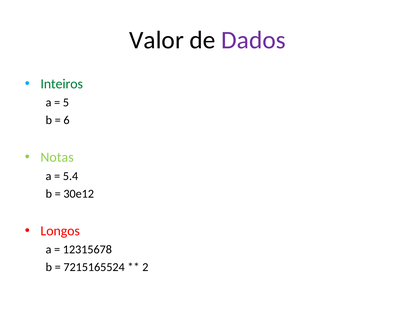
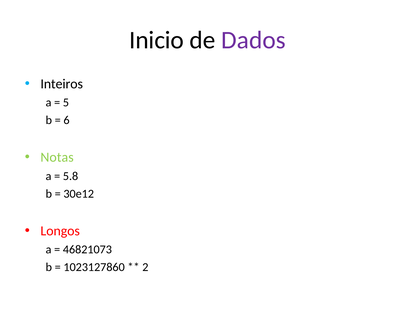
Valor: Valor -> Inicio (157, 40)
Inteiros colour: green -> black (62, 84)
5.4: 5.4 -> 5.8 (71, 176)
12315678: 12315678 -> 46821073 (87, 250)
7215165524: 7215165524 -> 1023127860 (94, 268)
